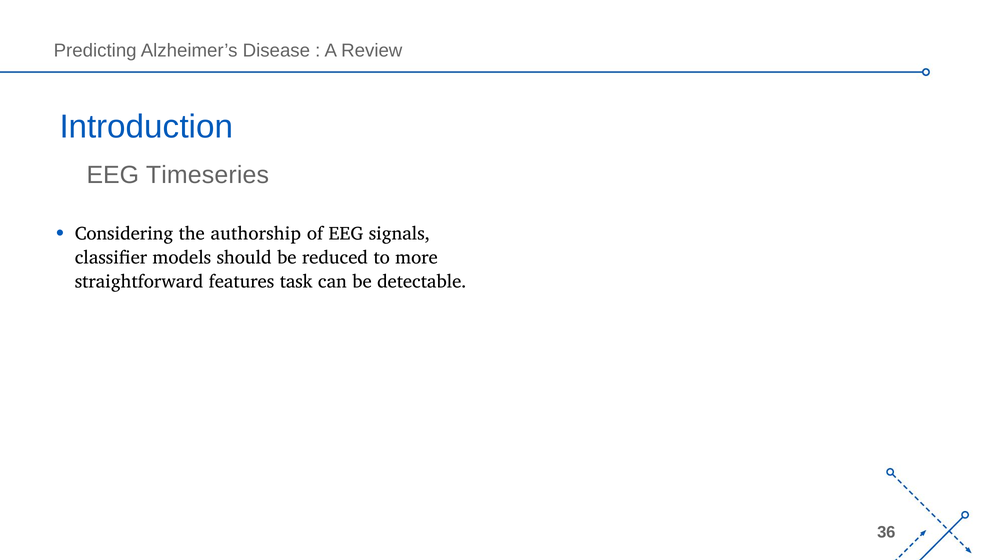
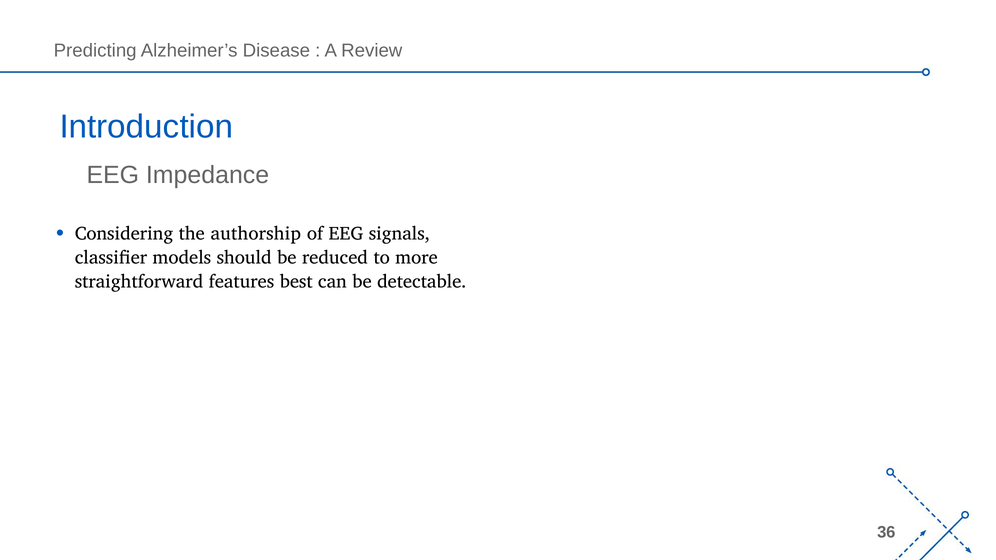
Timeseries: Timeseries -> Impedance (208, 175)
task: task -> best (296, 282)
